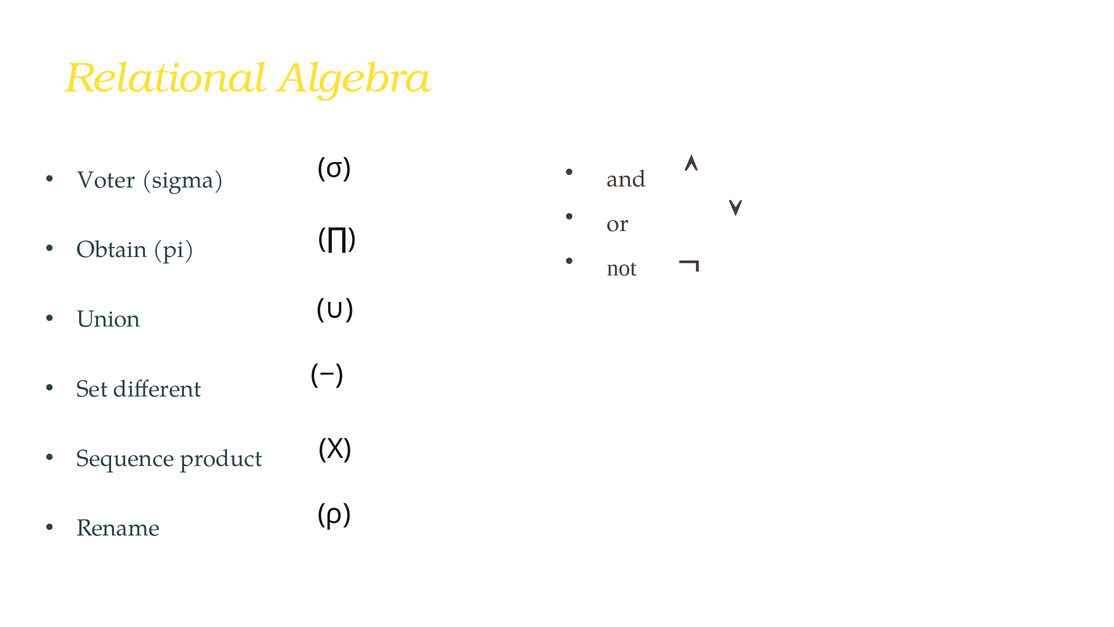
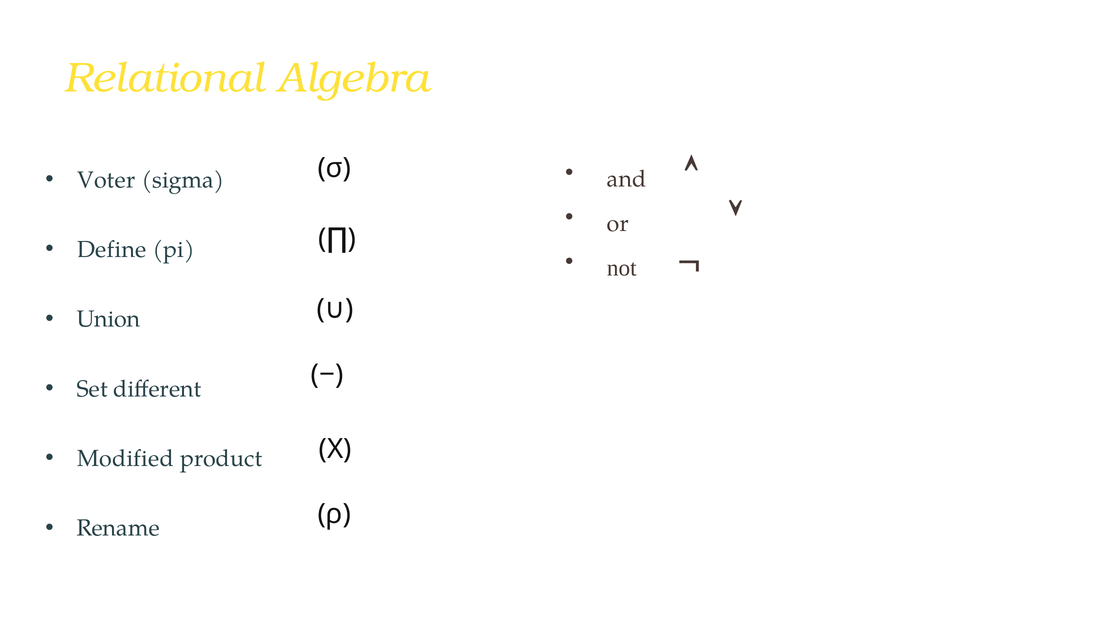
Obtain: Obtain -> Define (112, 249)
Sequence: Sequence -> Modified (125, 458)
